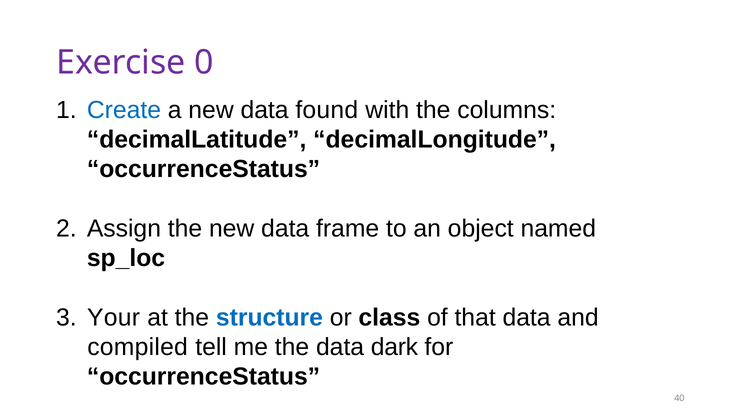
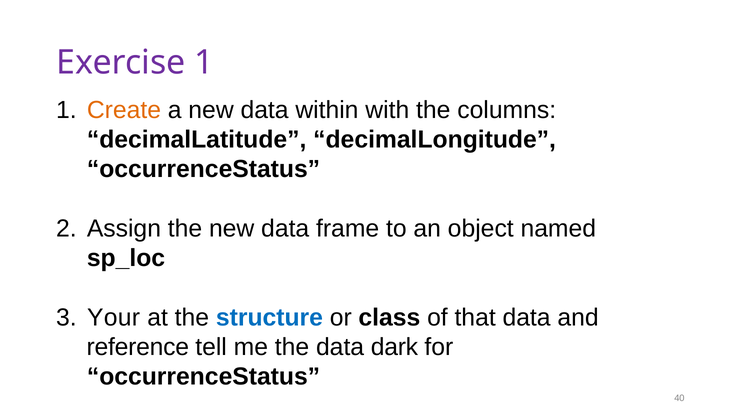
Exercise 0: 0 -> 1 (204, 62)
Create colour: blue -> orange (124, 110)
found: found -> within (327, 110)
compiled: compiled -> reference (138, 347)
